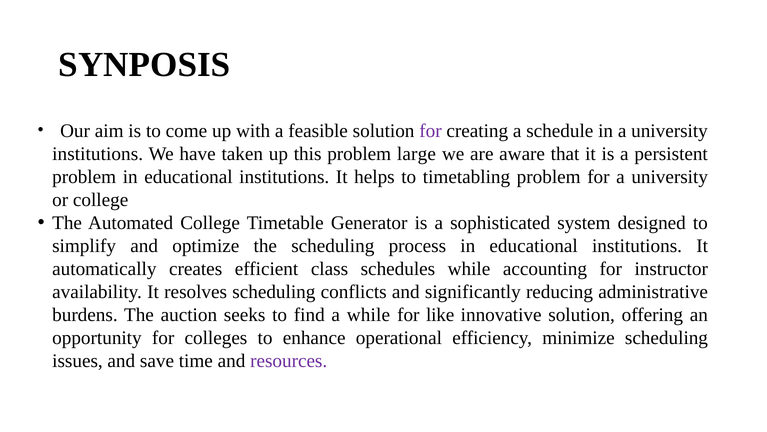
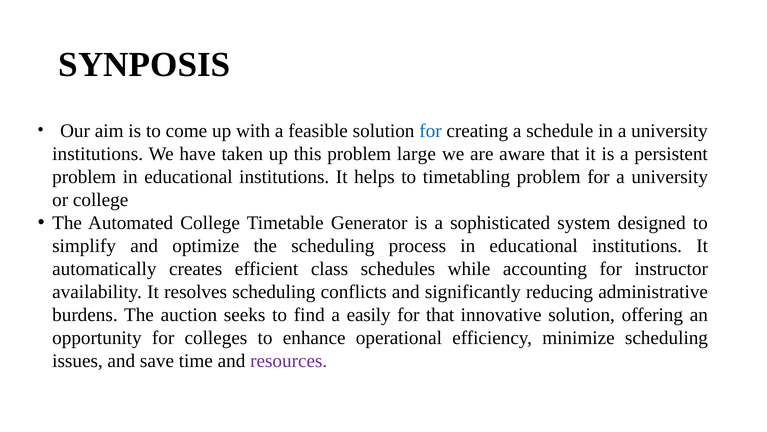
for colour: purple -> blue (430, 131)
a while: while -> easily (369, 315)
for like: like -> that (440, 315)
